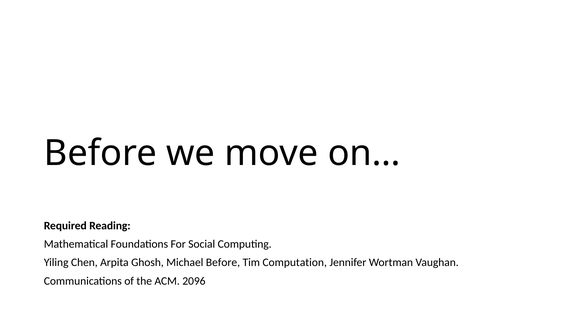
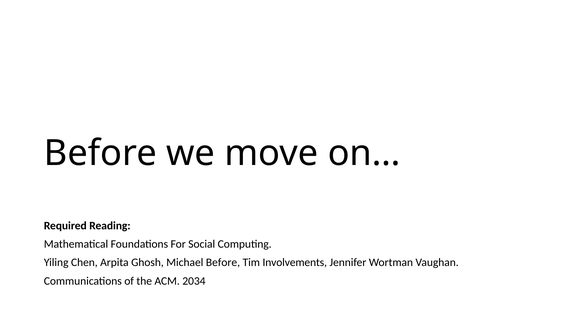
Computation: Computation -> Involvements (295, 263)
2096: 2096 -> 2034 (194, 281)
